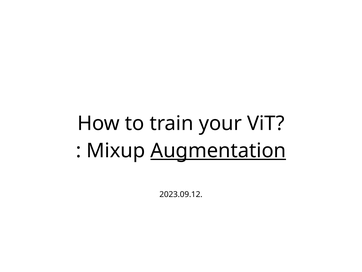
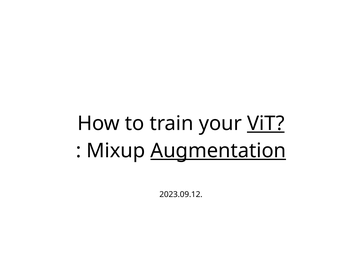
ViT underline: none -> present (266, 123)
